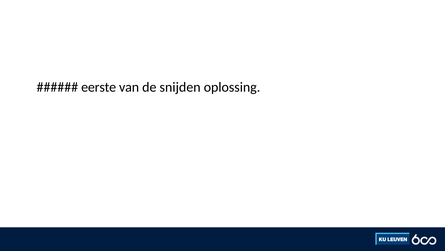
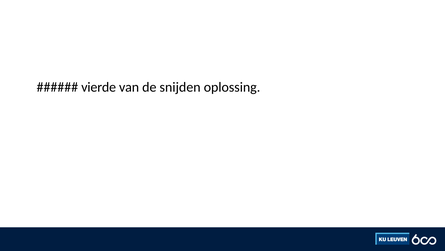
eerste: eerste -> vierde (99, 87)
